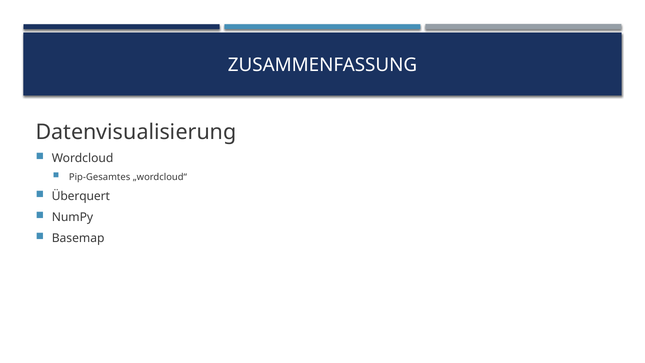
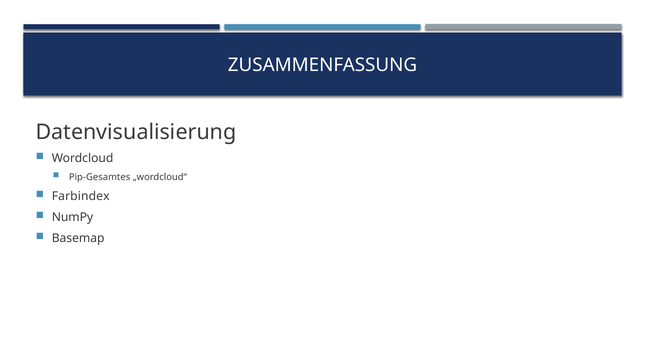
Überquert: Überquert -> Farbindex (81, 196)
